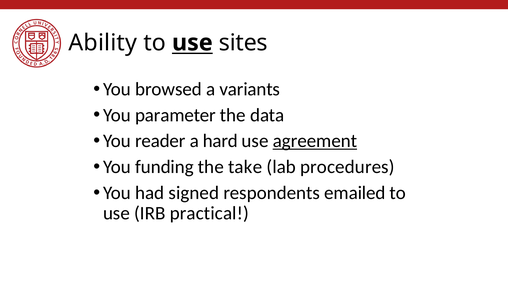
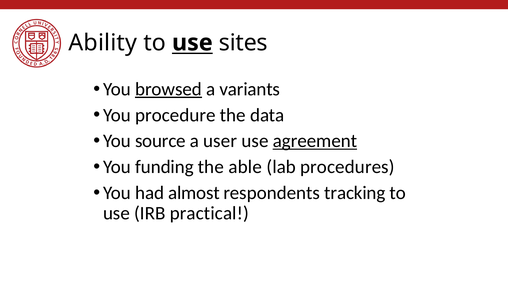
browsed underline: none -> present (169, 89)
parameter: parameter -> procedure (175, 115)
reader: reader -> source (160, 141)
hard: hard -> user (220, 141)
take: take -> able (245, 167)
signed: signed -> almost (194, 193)
emailed: emailed -> tracking (355, 193)
